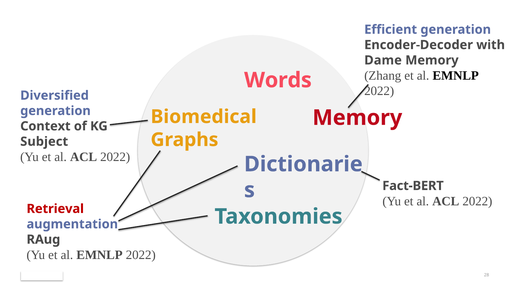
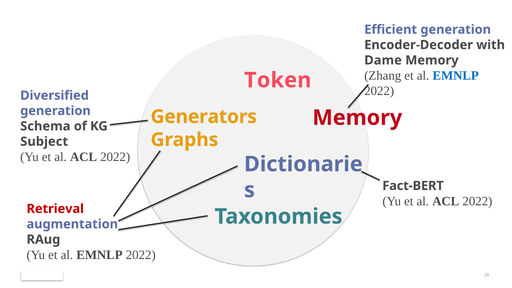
EMNLP colour: black -> blue (456, 76)
Words: Words -> Token (278, 80)
Biomedical: Biomedical -> Generators (204, 117)
Context: Context -> Schema (45, 126)
